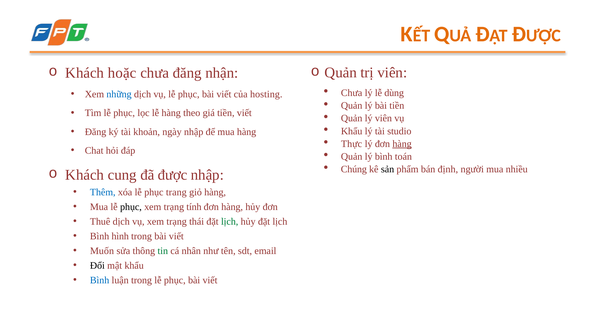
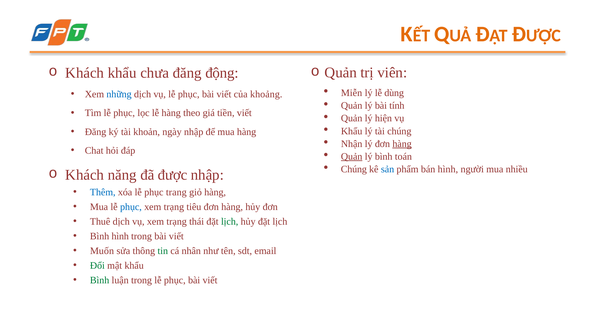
Khách hoặc: hoặc -> khẩu (122, 73)
nhận: nhận -> động (222, 73)
Chưa: Chưa -> Miễn (352, 93)
hosting: hosting -> khoảng (266, 94)
bài tiền: tiền -> tính (397, 106)
lý viên: viên -> hiện (383, 119)
tài studio: studio -> chúng (399, 131)
Thực: Thực -> Nhận (352, 144)
Quản underline: none -> present (352, 157)
sản colour: black -> blue (388, 170)
bán định: định -> hình (448, 170)
cung: cung -> năng (122, 175)
phục colour: black -> blue (131, 207)
tính: tính -> tiêu (194, 207)
Đổi colour: black -> green (97, 266)
Bình colour: blue -> green (100, 281)
